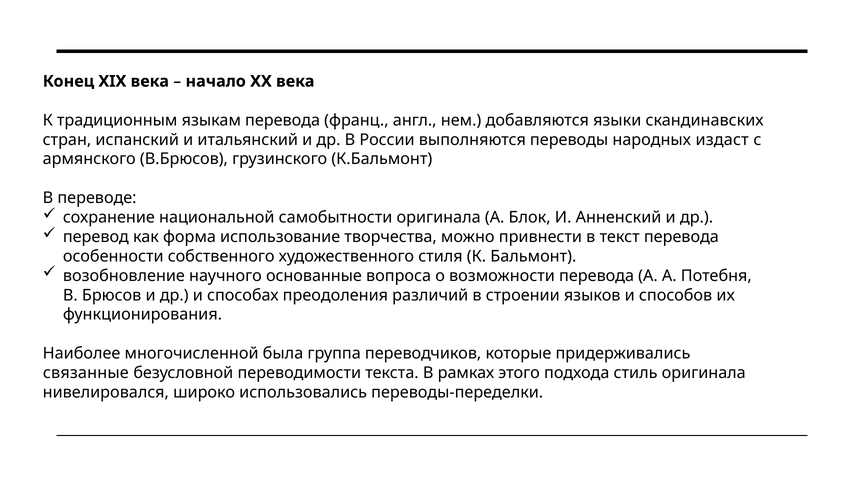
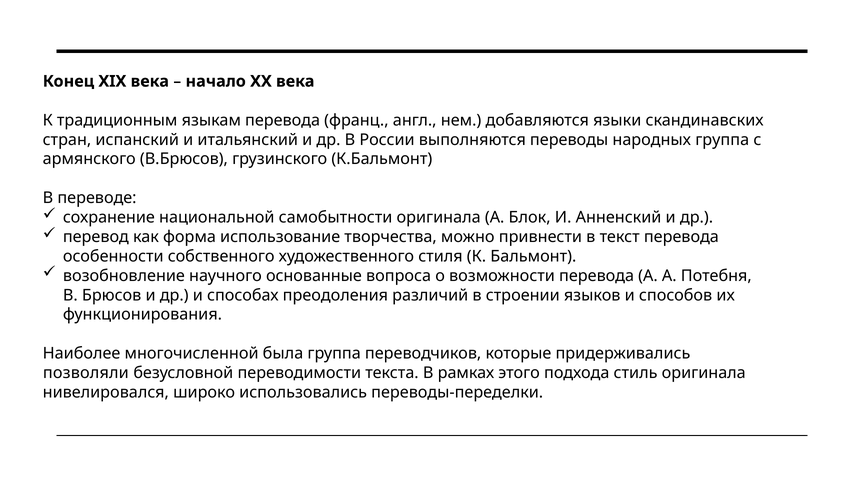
народных издаст: издаст -> группа (722, 140)
связанные: связанные -> позволяли (86, 373)
